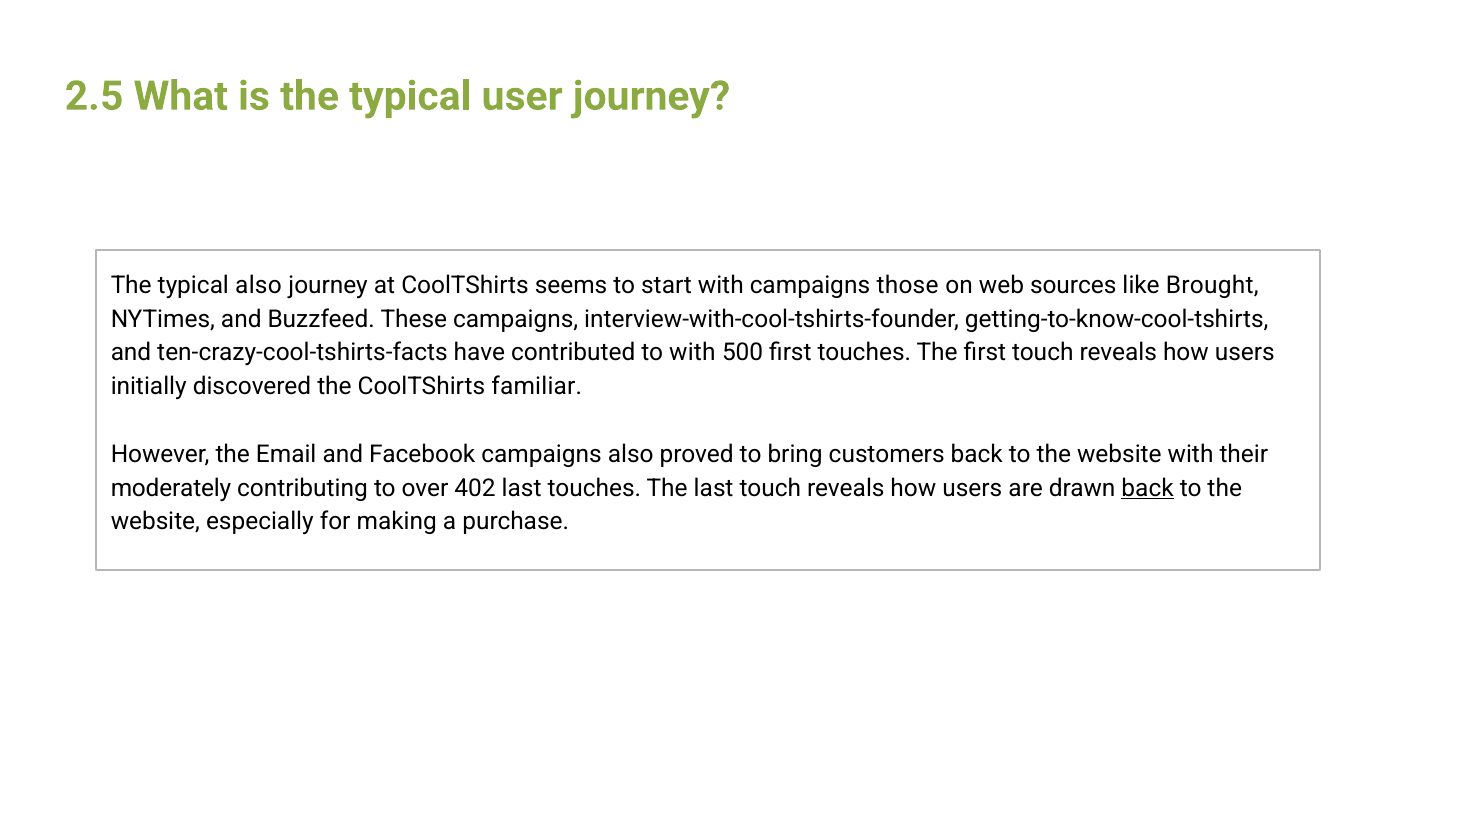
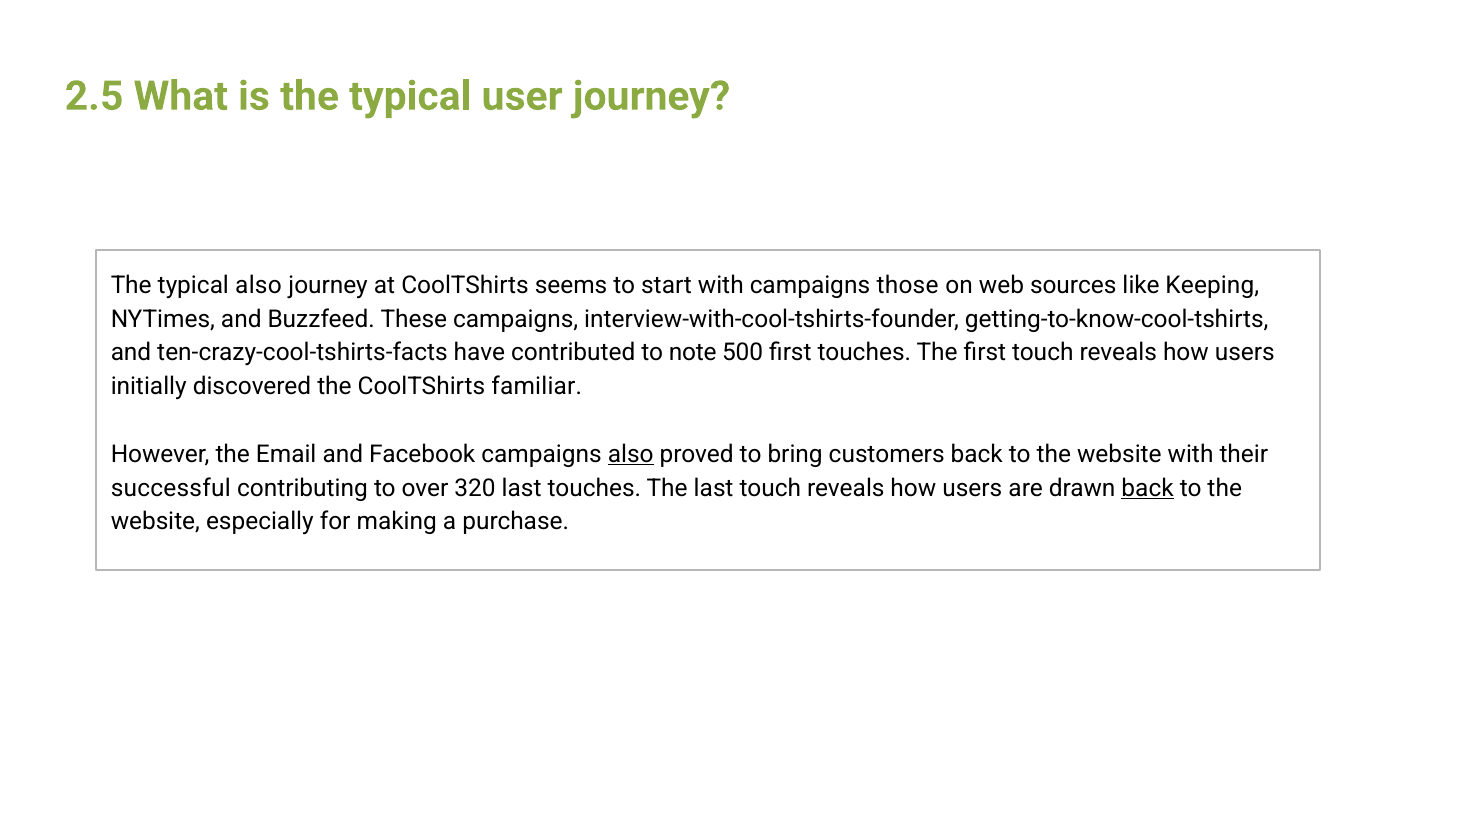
Brought: Brought -> Keeping (1212, 285)
to with: with -> note (693, 353)
also underline: none -> present (631, 454)
moderately: moderately -> successful (171, 488)
402: 402 -> 320 (475, 488)
